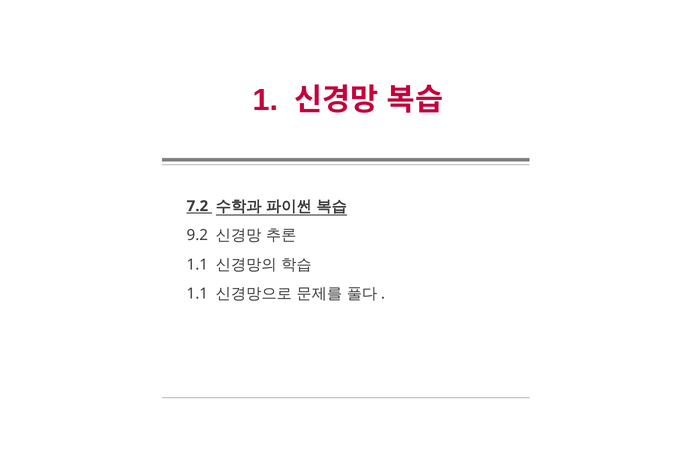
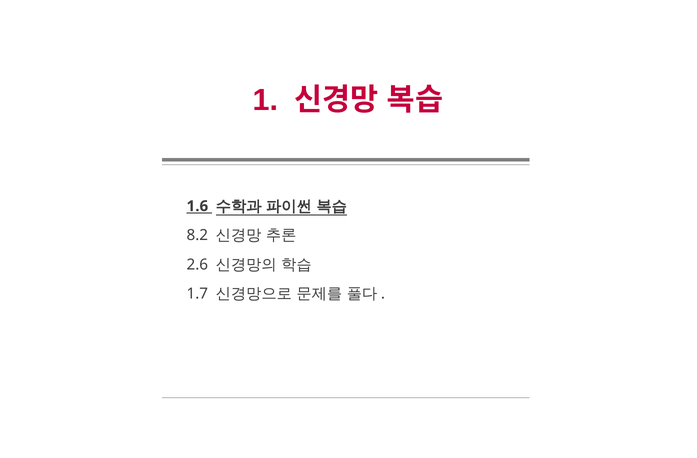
7.2: 7.2 -> 1.6 (197, 206)
9.2: 9.2 -> 8.2 (197, 235)
1.1: 1.1 -> 2.6 (197, 264)
1.1: 1.1 -> 1.7 (197, 294)
